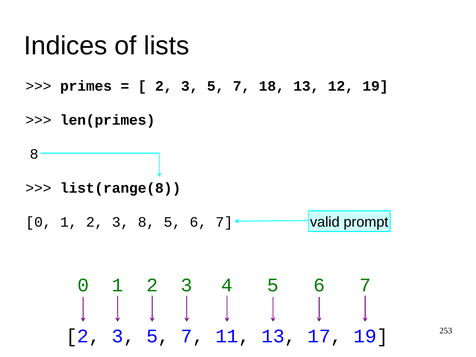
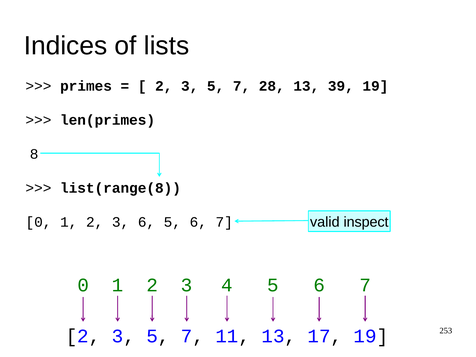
18: 18 -> 28 (272, 86)
12: 12 -> 39 (341, 86)
prompt: prompt -> inspect (366, 222)
3 8: 8 -> 6 (146, 222)
